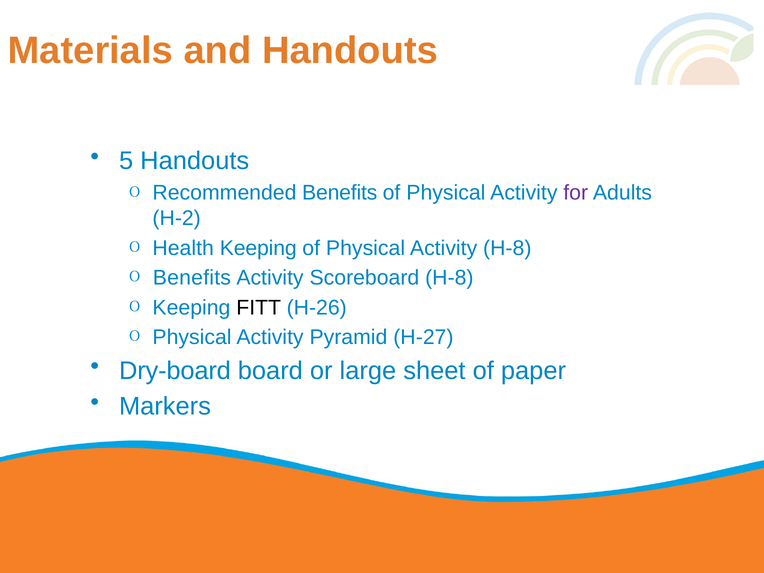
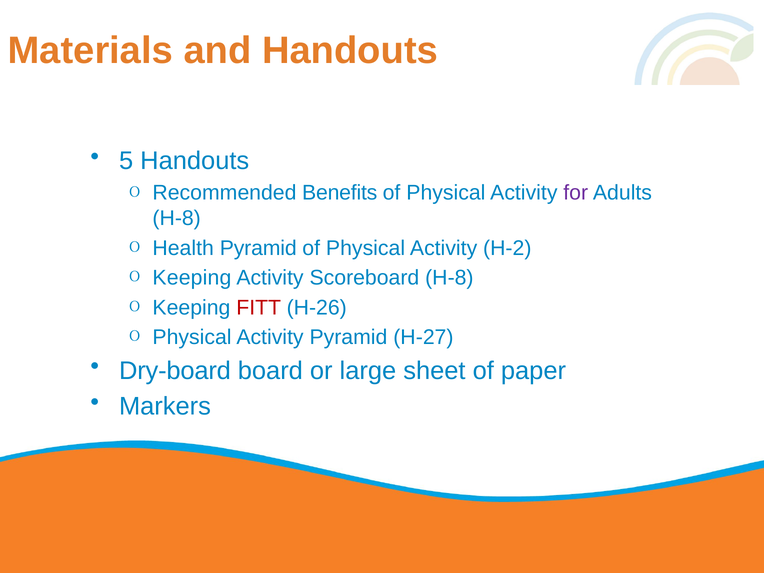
H-2: H-2 -> H-8 (177, 218)
Health Keeping: Keeping -> Pyramid (258, 248)
Activity H-8: H-8 -> H-2 (507, 248)
Benefits: Benefits -> Keeping (192, 278)
FITT colour: black -> red (259, 308)
